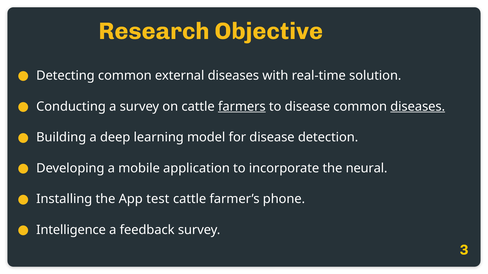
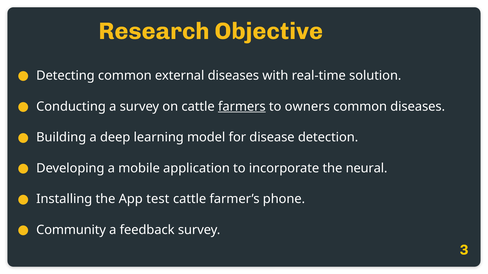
to disease: disease -> owners (307, 107)
diseases underline: present -> none (418, 107)
Intelligence: Intelligence -> Community (71, 230)
